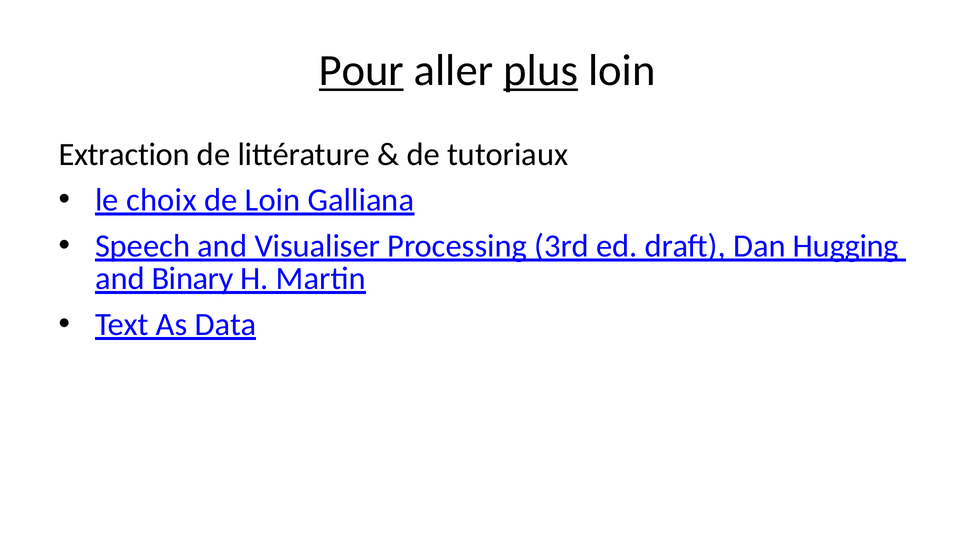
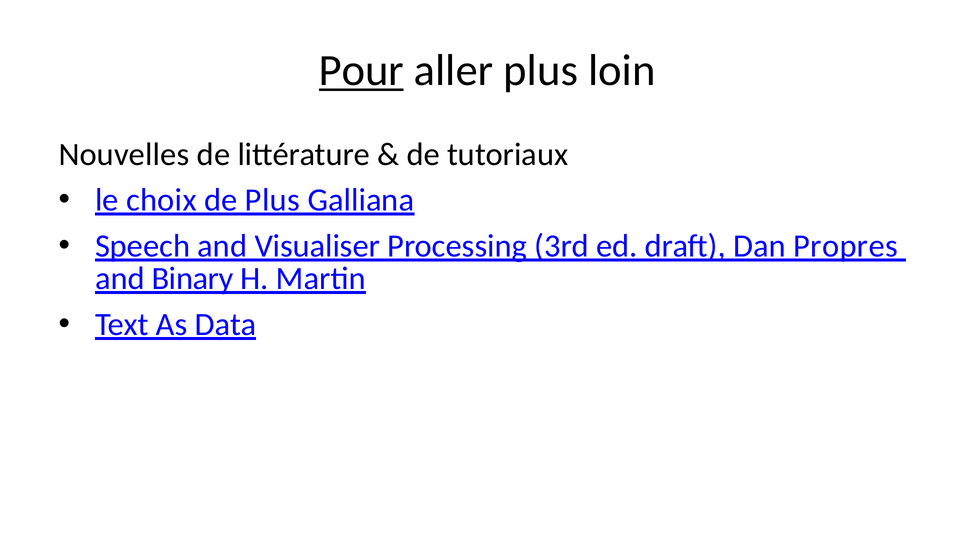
plus underline: present -> none (541, 71)
Extraction: Extraction -> Nouvelles (124, 155)
de Loin: Loin -> Plus (272, 200)
Hugging: Hugging -> Propres (846, 246)
